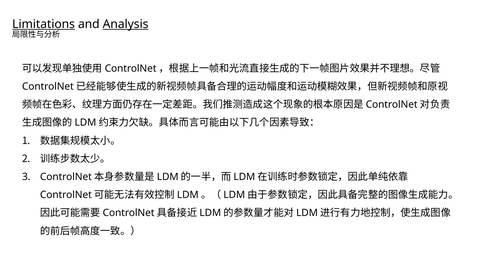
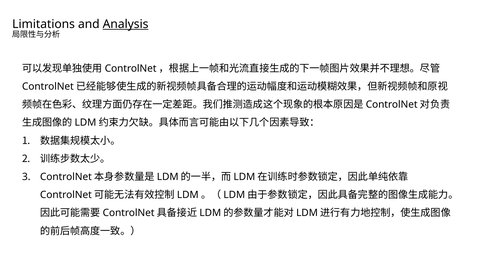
Limitations underline: present -> none (44, 24)
